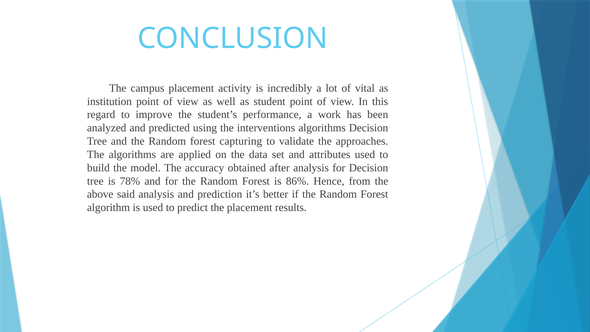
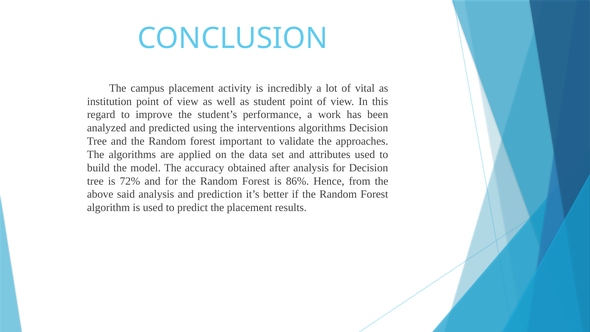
capturing: capturing -> important (241, 141)
78%: 78% -> 72% (130, 181)
